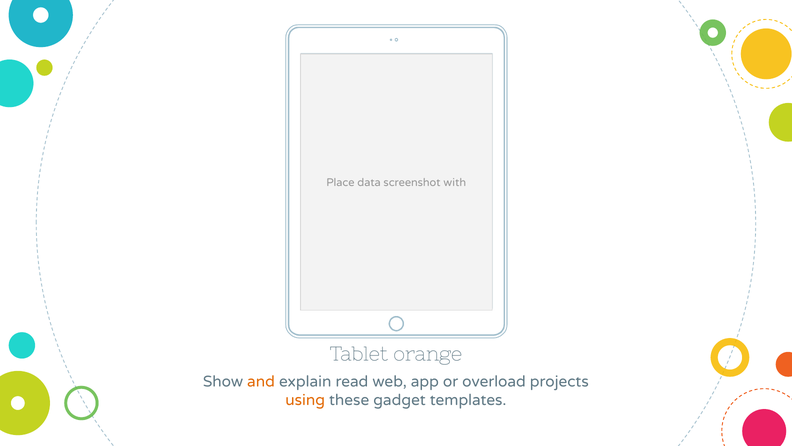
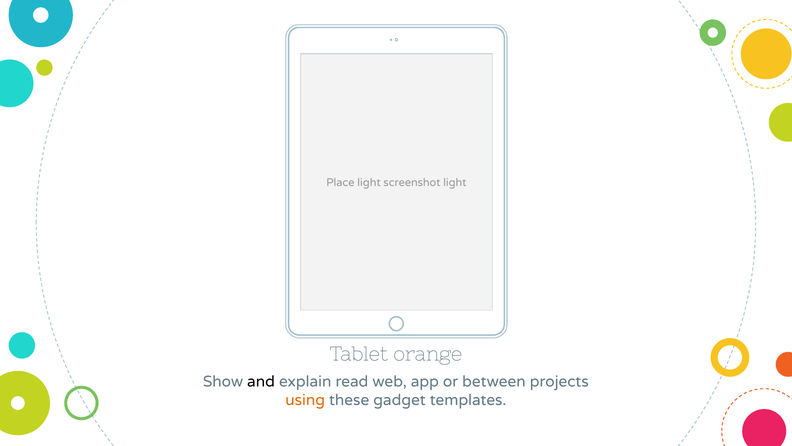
Place data: data -> light (369, 183)
screenshot with: with -> light (455, 183)
and colour: orange -> black (261, 381)
overload: overload -> between (494, 381)
